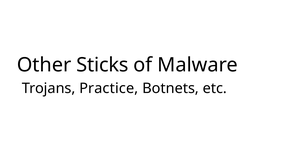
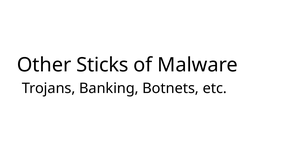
Practice: Practice -> Banking (109, 88)
